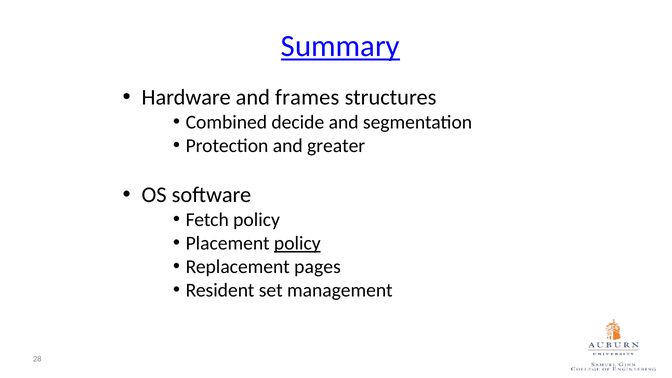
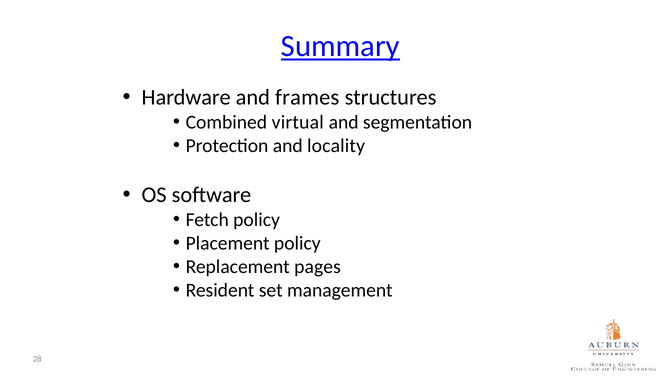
decide: decide -> virtual (298, 122)
greater: greater -> locality (336, 146)
policy underline: present -> none (297, 243)
